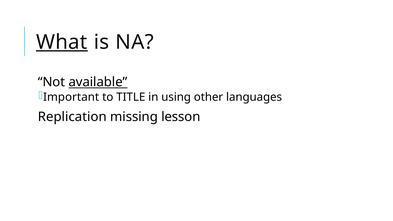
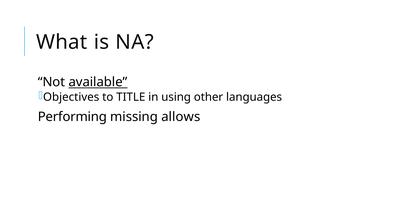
What underline: present -> none (62, 42)
Important: Important -> Objectives (71, 97)
Replication: Replication -> Performing (72, 117)
lesson: lesson -> allows (181, 117)
